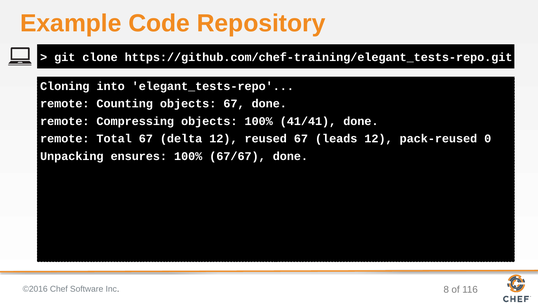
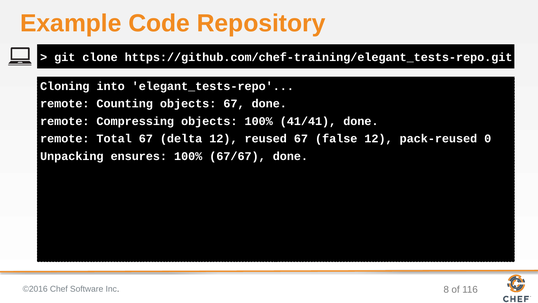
leads: leads -> false (336, 139)
